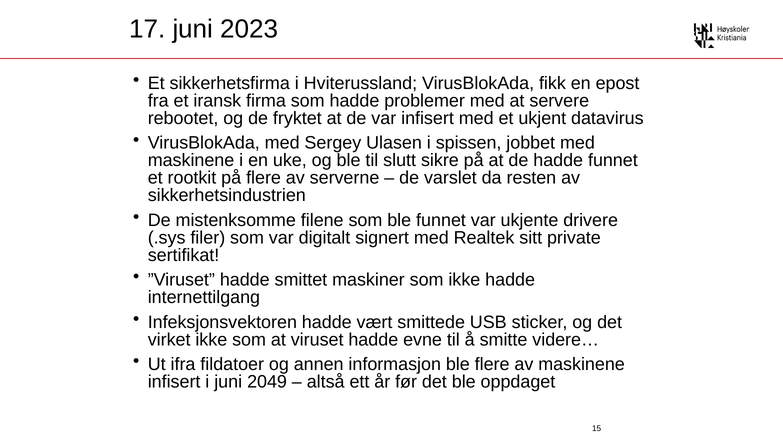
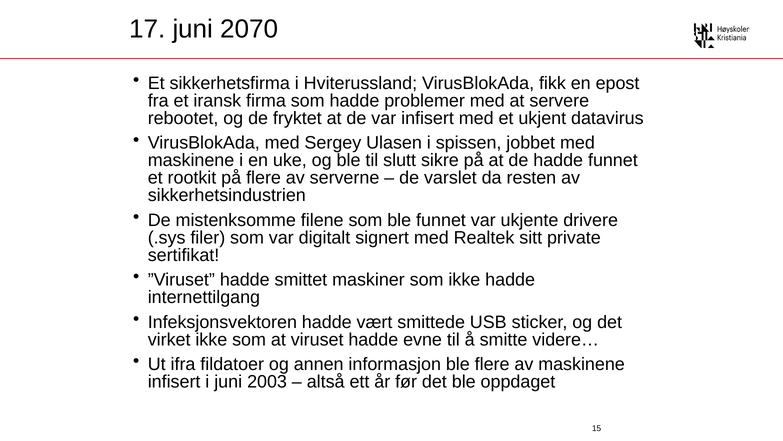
2023: 2023 -> 2070 (249, 29)
2049: 2049 -> 2003 (267, 381)
